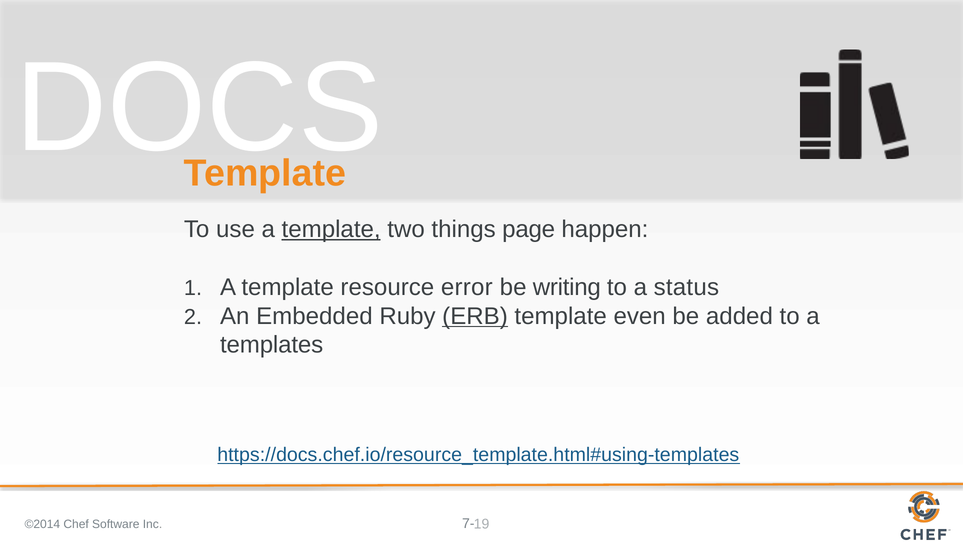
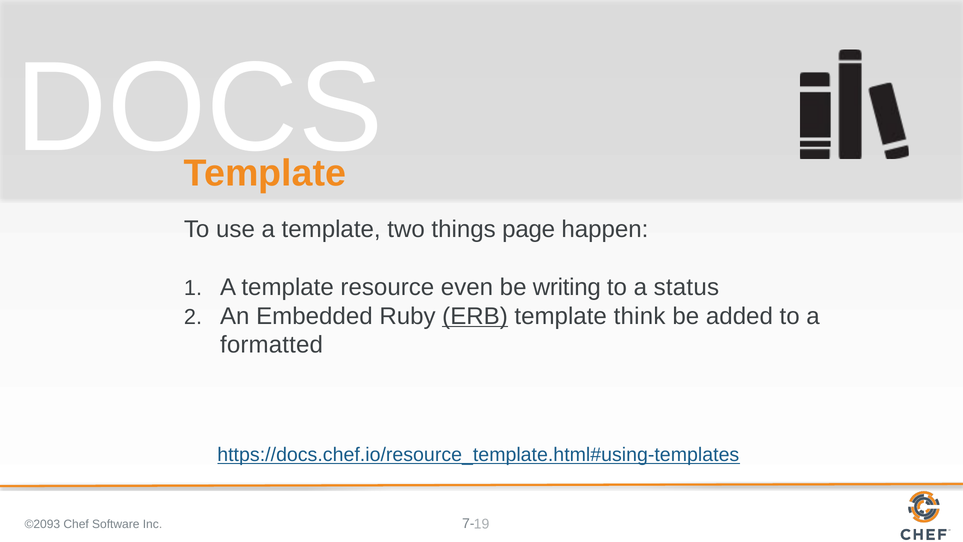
template underline: present -> none (331, 229)
error: error -> even (467, 287)
even: even -> think (640, 316)
templates: templates -> formatted (272, 345)
©2014: ©2014 -> ©2093 (42, 524)
